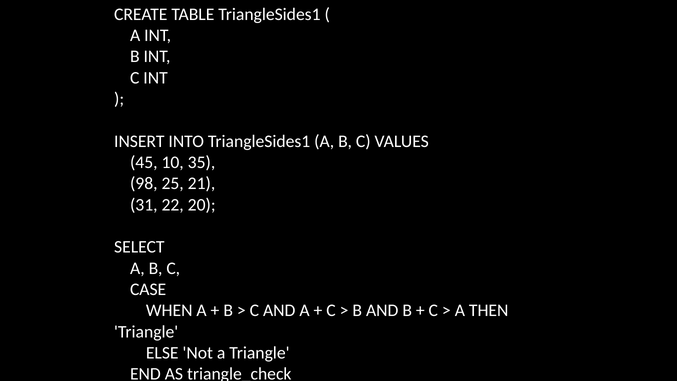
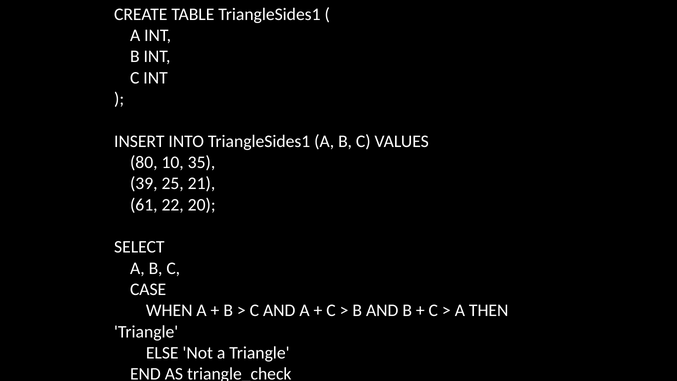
45: 45 -> 80 (144, 162)
98: 98 -> 39 (144, 183)
31: 31 -> 61 (144, 205)
